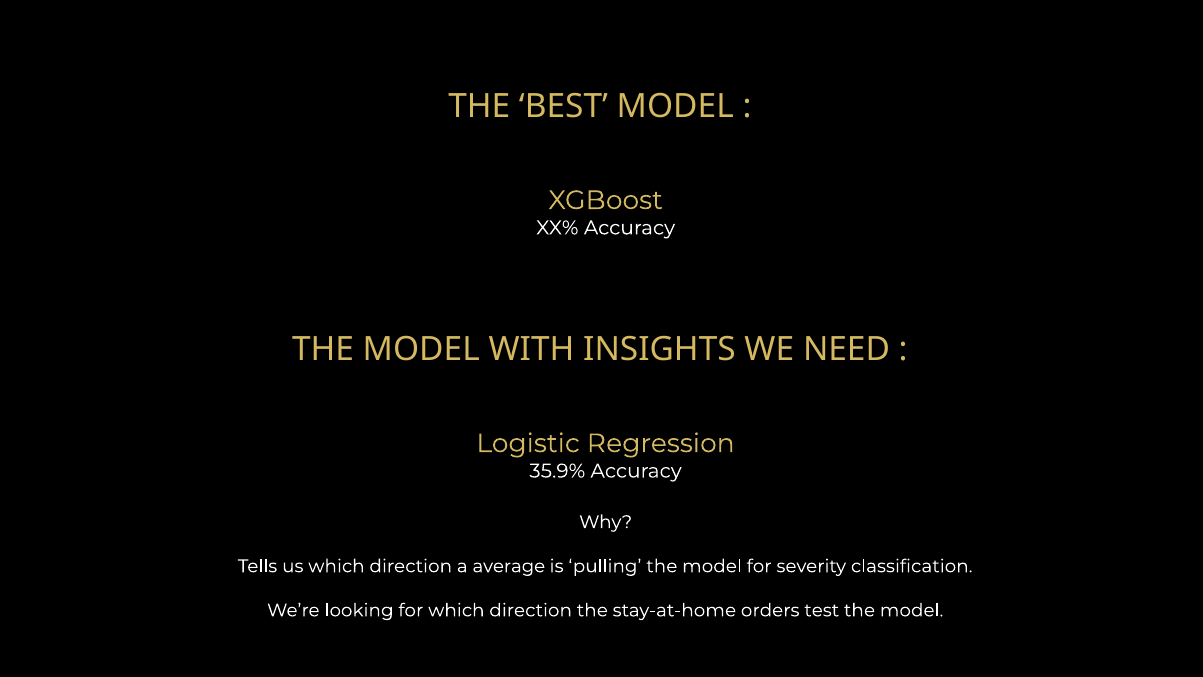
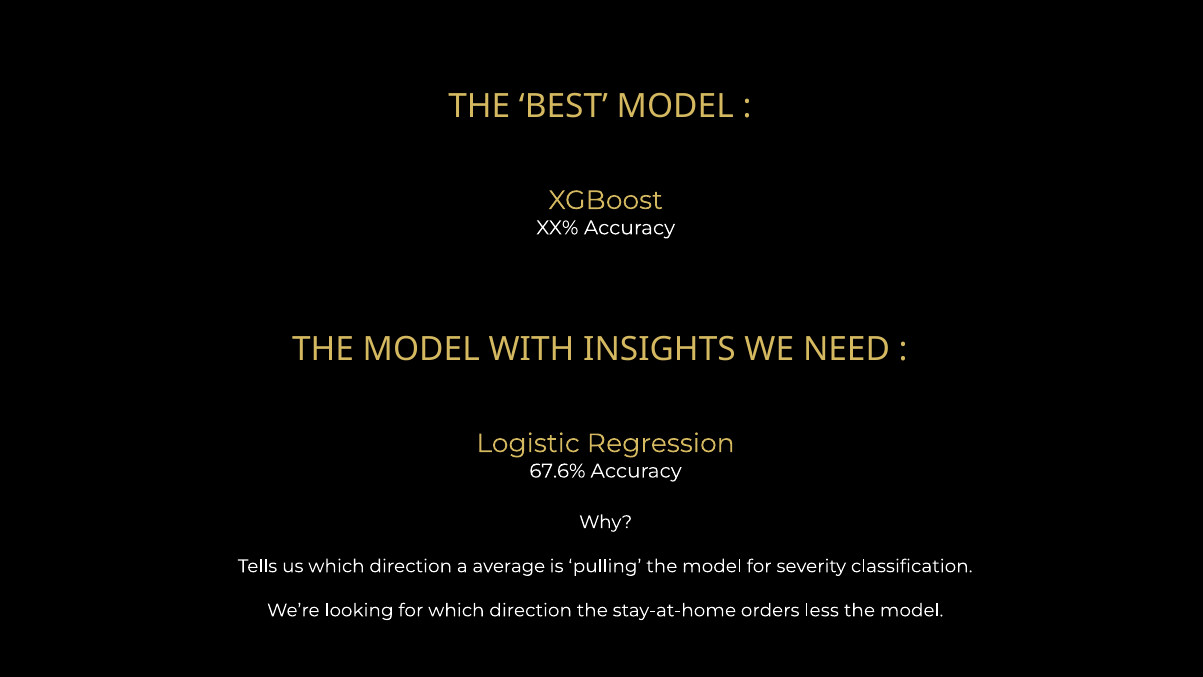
35.9%: 35.9% -> 67.6% (557, 471)
test: test -> less (822, 610)
